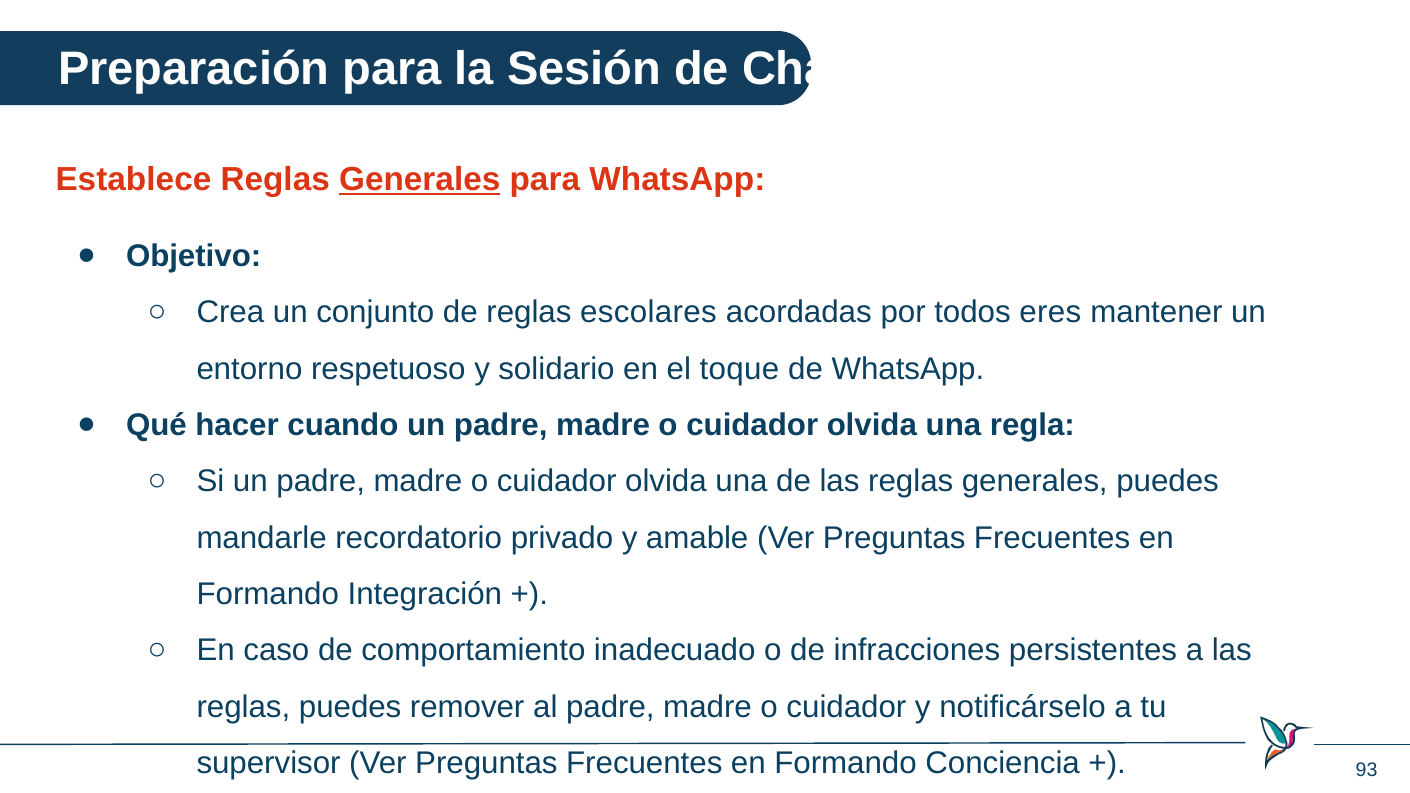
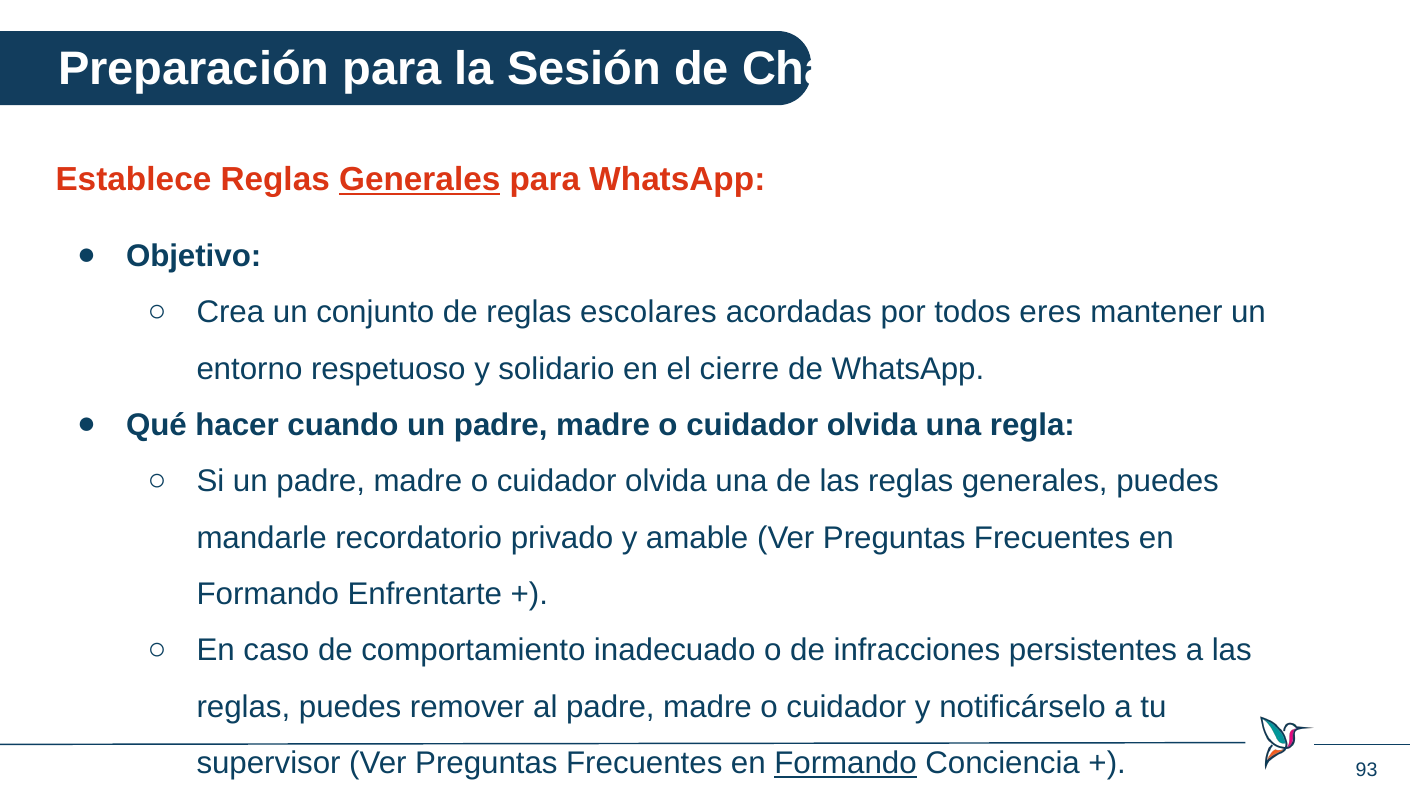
toque: toque -> cierre (739, 369)
Integración: Integración -> Enfrentarte (425, 594)
Formando underline: none -> present (846, 763)
